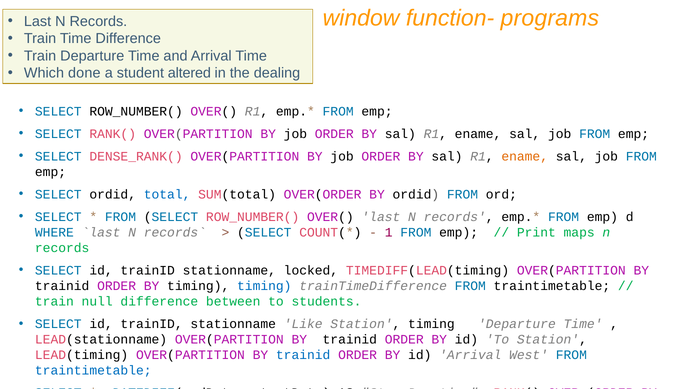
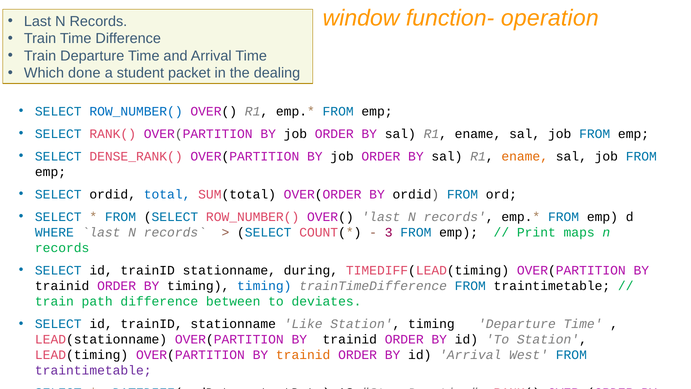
programs: programs -> operation (550, 18)
altered: altered -> packet (189, 73)
ROW_NUMBER( colour: black -> blue (136, 111)
1: 1 -> 3 (389, 232)
locked: locked -> during (311, 270)
null: null -> path (97, 301)
students: students -> deviates (326, 301)
trainid colour: blue -> orange (303, 355)
traintimetable colour: blue -> purple (93, 370)
